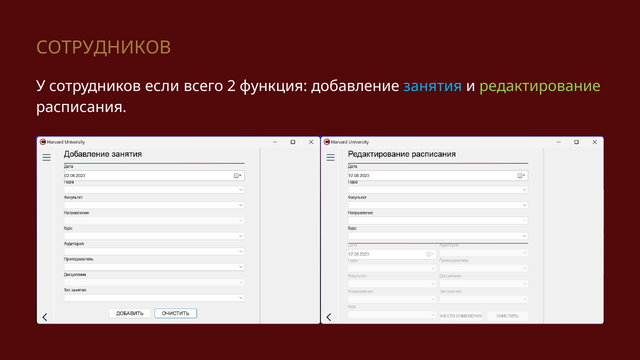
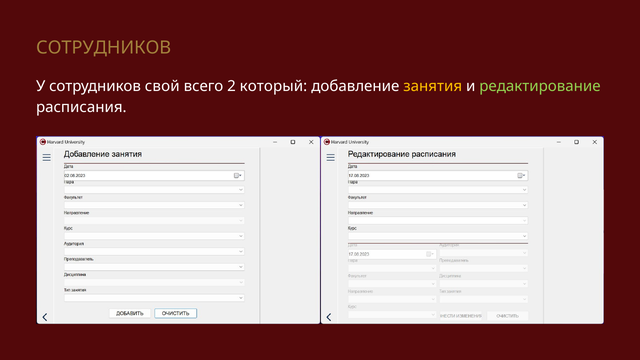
если: если -> свой (162, 86)
функция: функция -> который (274, 86)
занятия colour: light blue -> yellow (433, 86)
